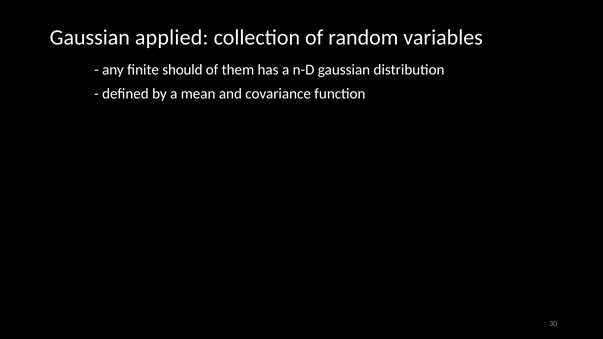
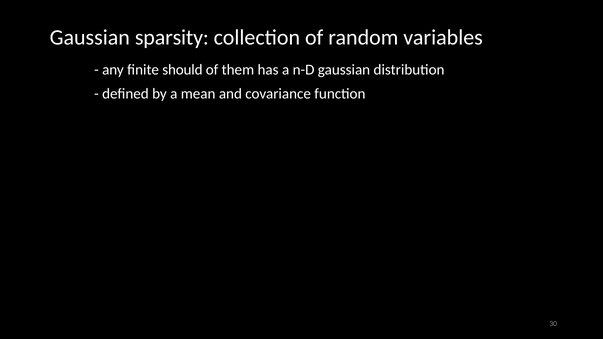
applied: applied -> sparsity (172, 37)
